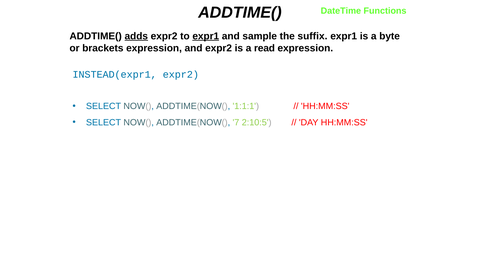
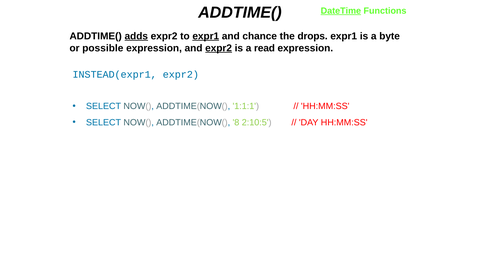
DateTime underline: none -> present (341, 11)
sample: sample -> chance (260, 36)
suffix: suffix -> drops (313, 36)
brackets: brackets -> possible (103, 48)
expr2 underline: none -> present (219, 48)
7: 7 -> 8 (236, 122)
